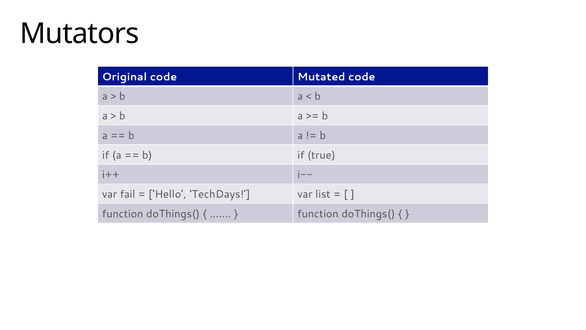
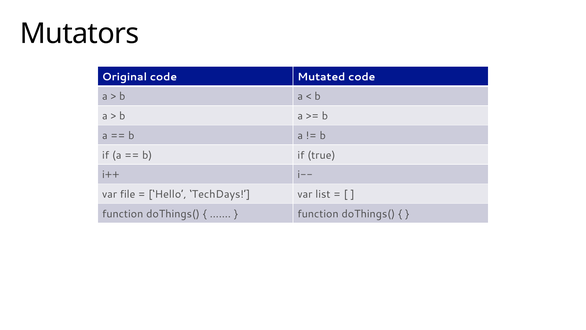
fail: fail -> file (128, 194)
